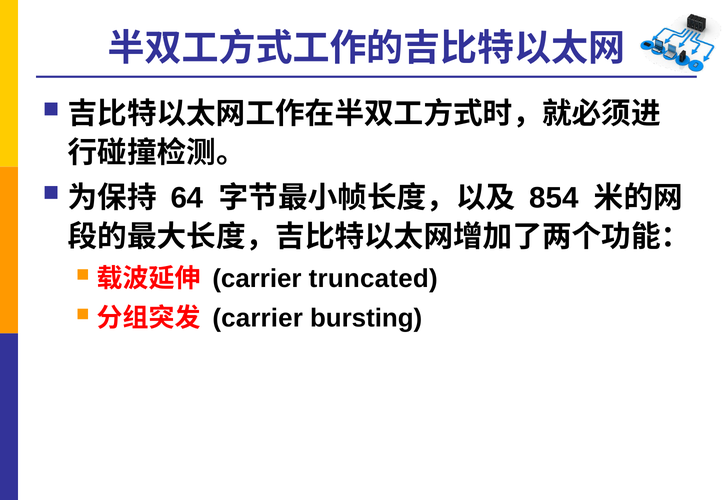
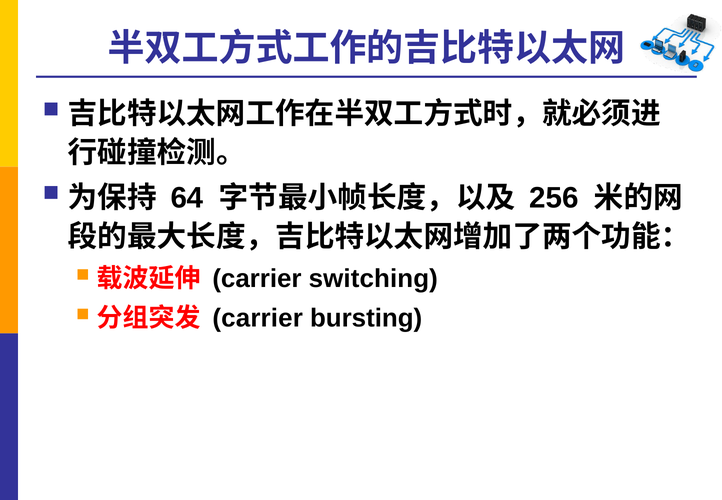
854: 854 -> 256 (554, 198)
truncated: truncated -> switching (373, 279)
